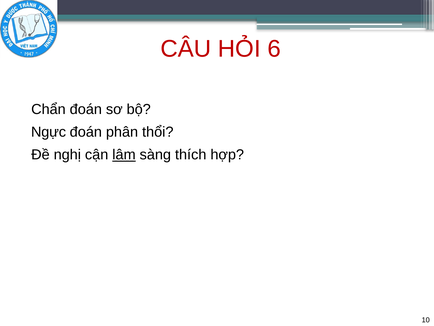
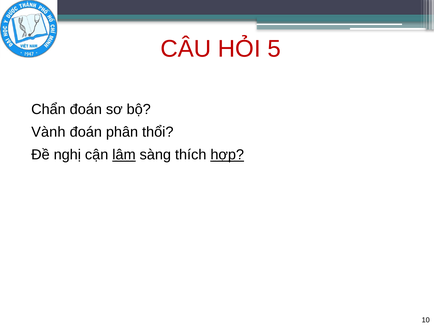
6: 6 -> 5 (274, 49)
Ngực: Ngực -> Vành (48, 132)
hợp underline: none -> present (227, 155)
